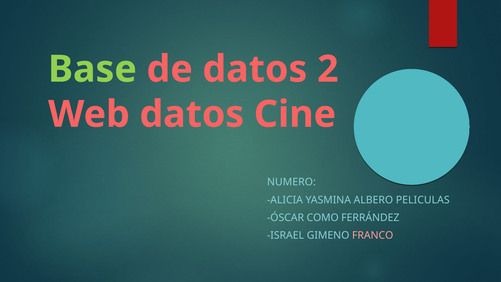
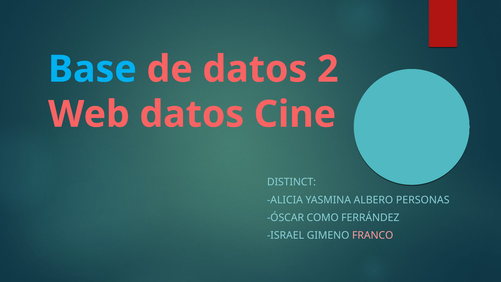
Base colour: light green -> light blue (92, 69)
NUMERO: NUMERO -> DISTINCT (292, 182)
PELICULAS: PELICULAS -> PERSONAS (423, 200)
